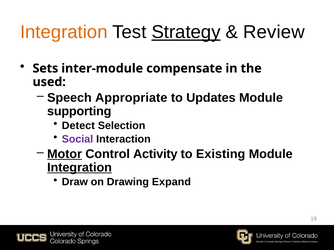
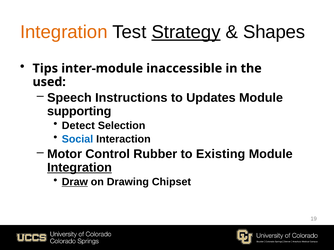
Review: Review -> Shapes (274, 32)
Sets: Sets -> Tips (45, 69)
compensate: compensate -> inaccessible (184, 69)
Appropriate: Appropriate -> Instructions (131, 98)
Social colour: purple -> blue (77, 139)
Motor underline: present -> none (65, 154)
Activity: Activity -> Rubber (155, 154)
Draw underline: none -> present (75, 182)
Expand: Expand -> Chipset (171, 182)
